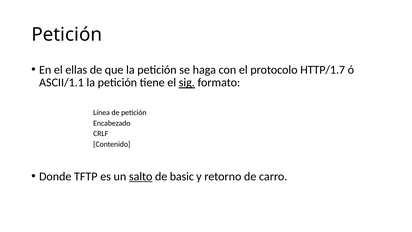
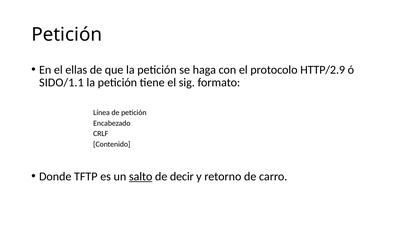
HTTP/1.7: HTTP/1.7 -> HTTP/2.9 (323, 70)
ASCII/1.1: ASCII/1.1 -> SIDO/1.1 (61, 83)
sig underline: present -> none (187, 83)
basic: basic -> decir (182, 176)
